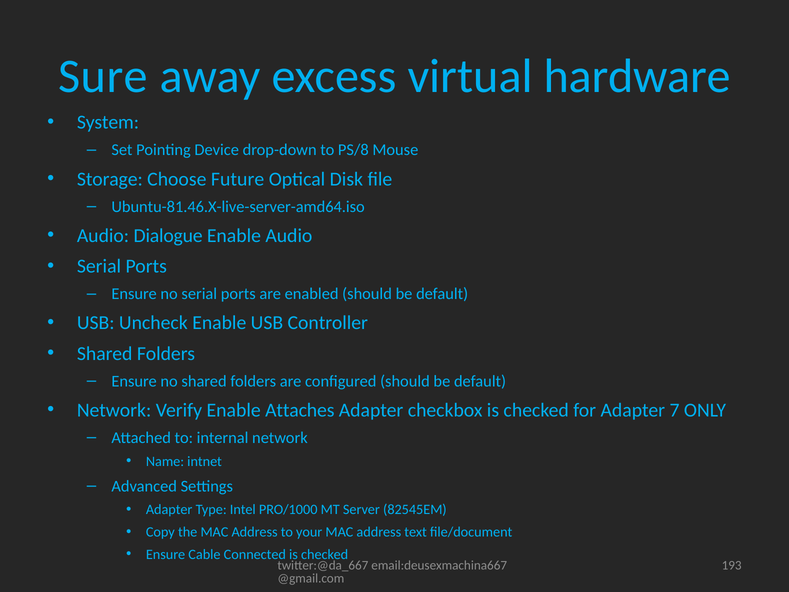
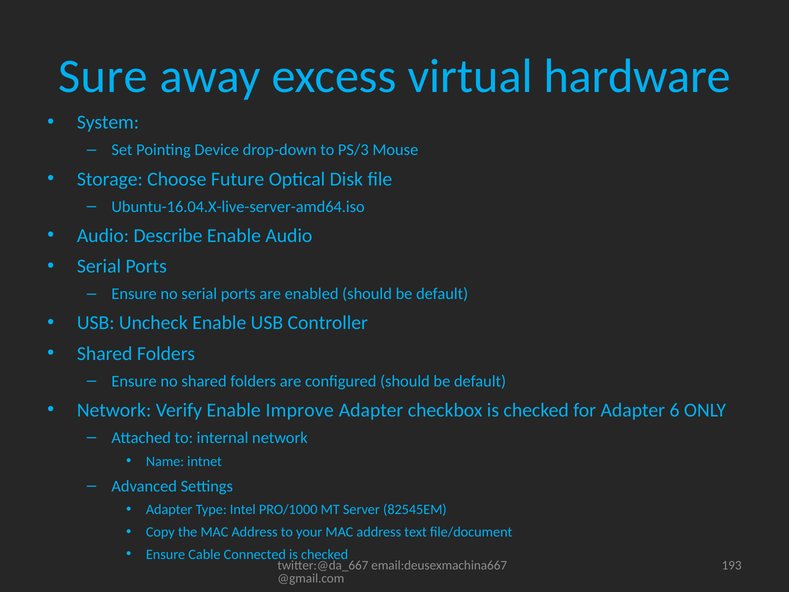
PS/8: PS/8 -> PS/3 (353, 150)
Ubuntu-81.46.X-live-server-amd64.iso: Ubuntu-81.46.X-live-server-amd64.iso -> Ubuntu-16.04.X-live-server-amd64.iso (238, 207)
Dialogue: Dialogue -> Describe (168, 236)
Attaches: Attaches -> Improve (300, 410)
7: 7 -> 6 (675, 410)
